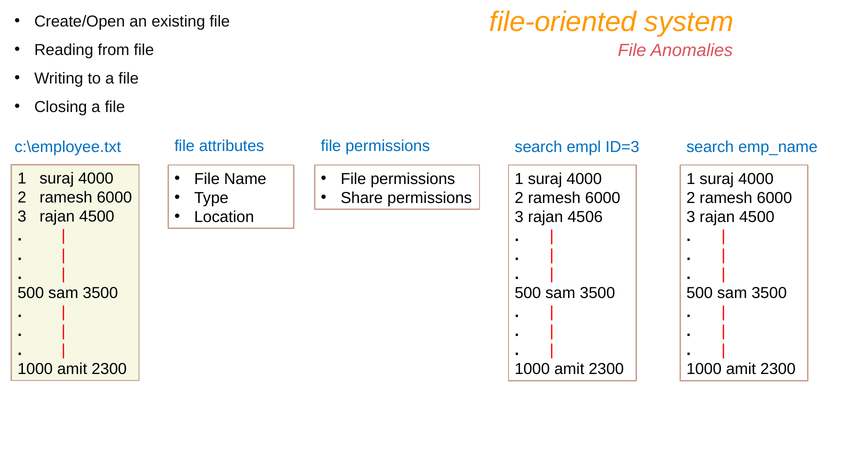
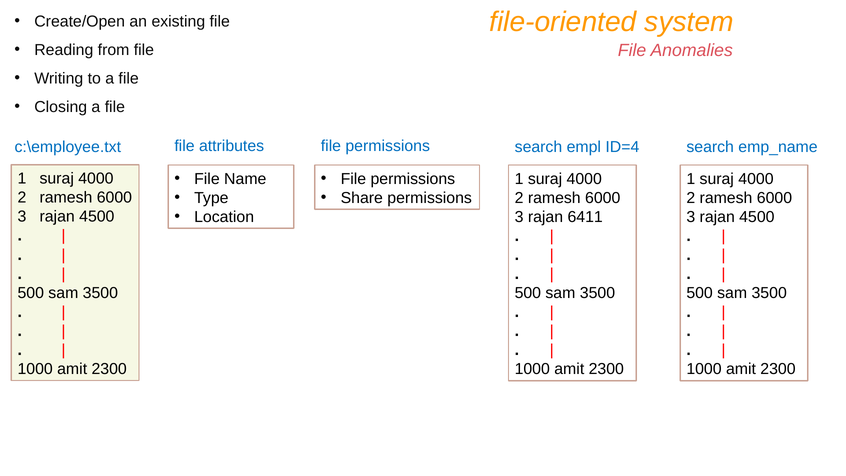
ID=3: ID=3 -> ID=4 (622, 147)
4506: 4506 -> 6411 (585, 217)
